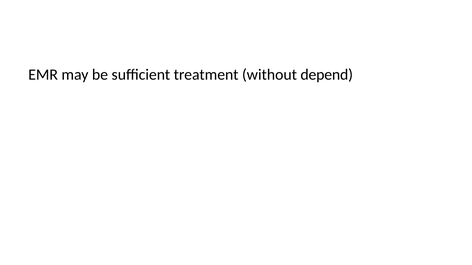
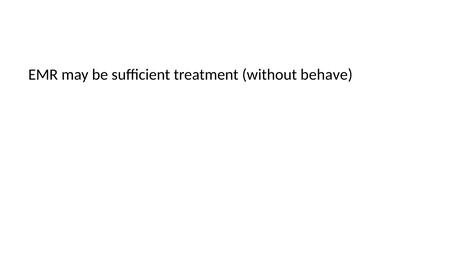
depend: depend -> behave (327, 75)
